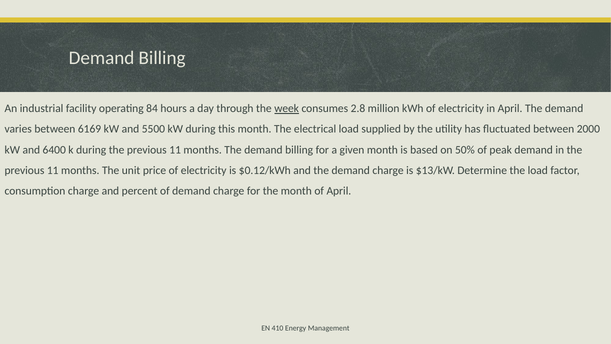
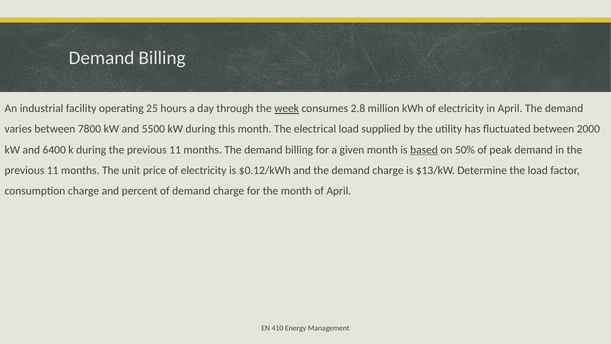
84: 84 -> 25 (152, 108)
6169: 6169 -> 7800 (90, 129)
based underline: none -> present (424, 150)
